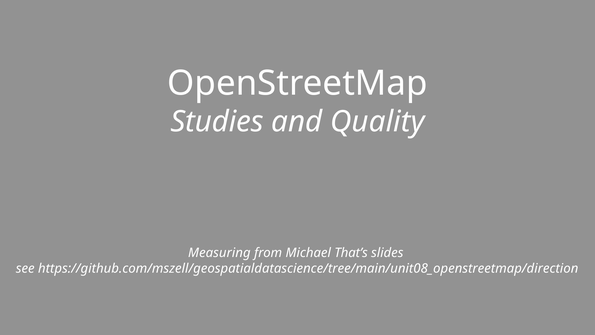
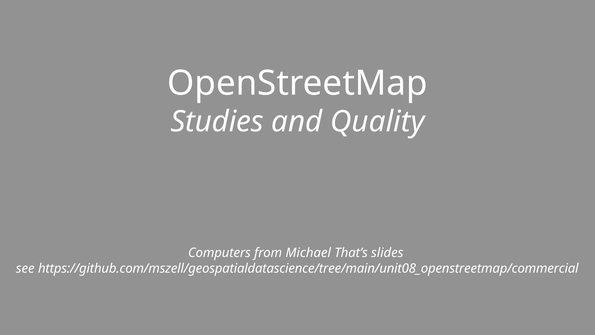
Measuring: Measuring -> Computers (219, 253)
https://github.com/mszell/geospatialdatascience/tree/main/unit08_openstreetmap/direction: https://github.com/mszell/geospatialdatascience/tree/main/unit08_openstreetmap/direction -> https://github.com/mszell/geospatialdatascience/tree/main/unit08_openstreetmap/commercial (308, 268)
